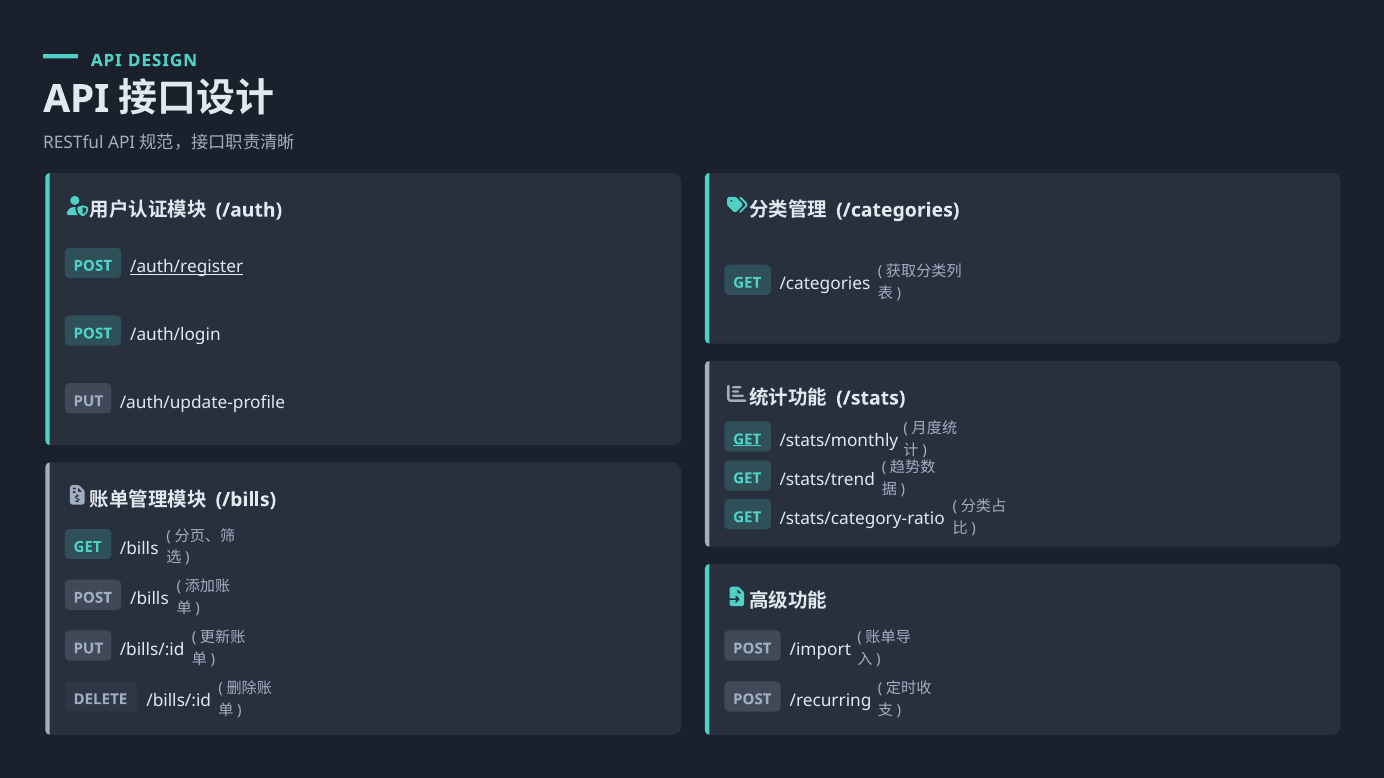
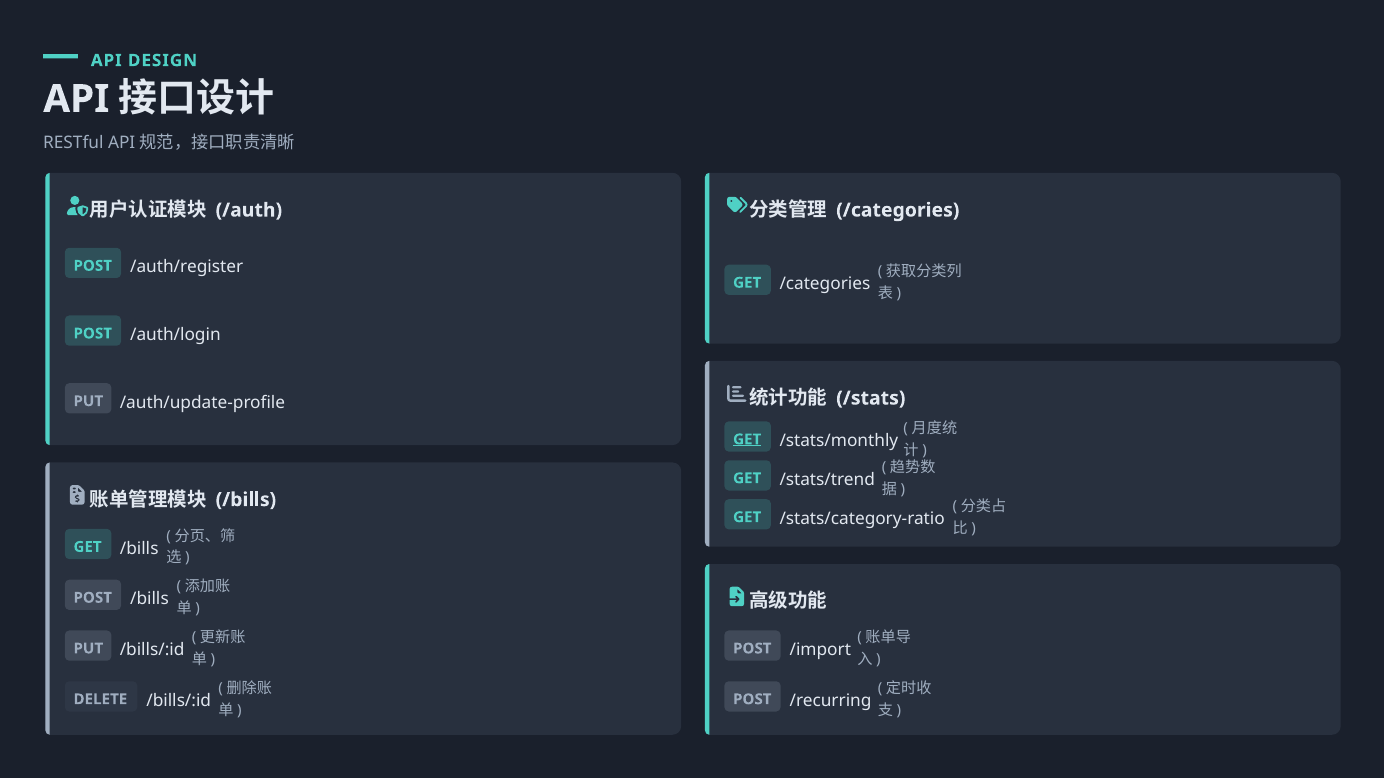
/auth/register underline: present -> none (187, 267)
